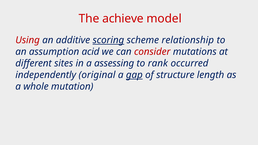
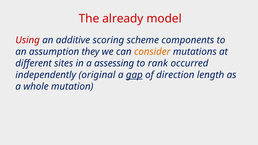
achieve: achieve -> already (123, 19)
scoring underline: present -> none (108, 40)
relationship: relationship -> components (188, 40)
acid: acid -> they (91, 52)
consider colour: red -> orange (152, 52)
structure: structure -> direction (175, 75)
